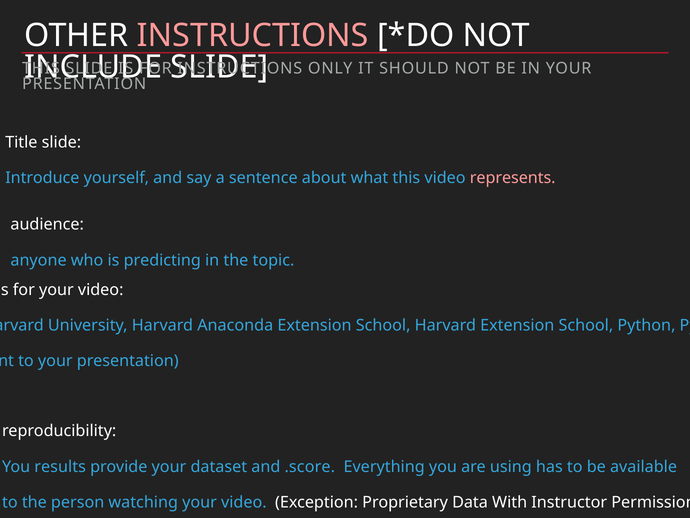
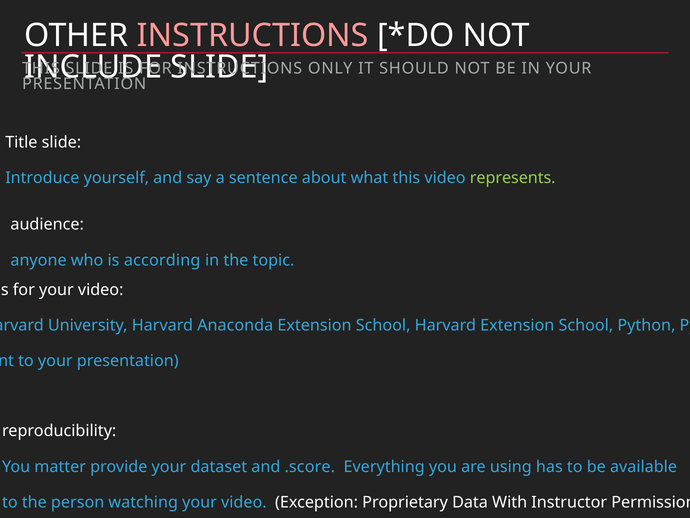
represents colour: pink -> light green (513, 178)
predicting: predicting -> according (162, 260)
results: results -> matter (60, 466)
